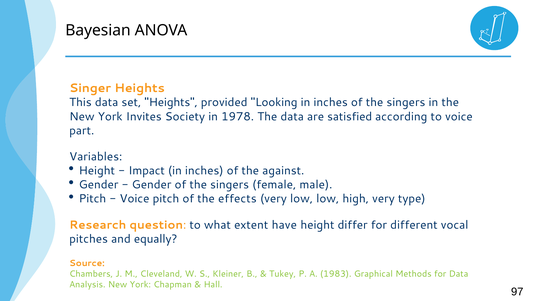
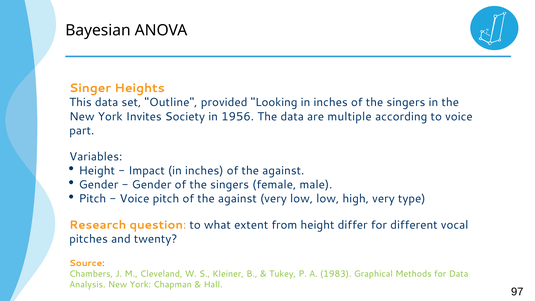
set Heights: Heights -> Outline (171, 102)
1978: 1978 -> 1956 (238, 116)
satisfied: satisfied -> multiple (350, 116)
pitch of the effects: effects -> against (237, 199)
have: have -> from (284, 225)
equally: equally -> twenty (156, 239)
